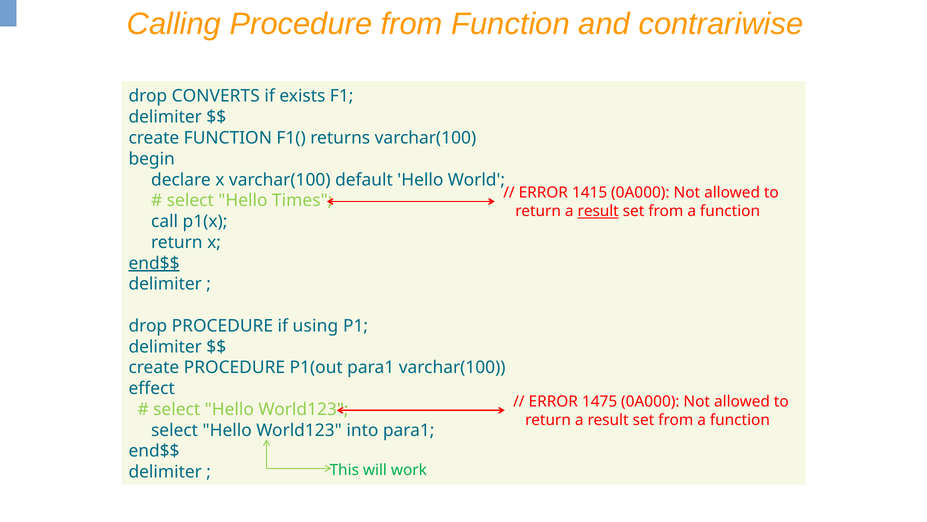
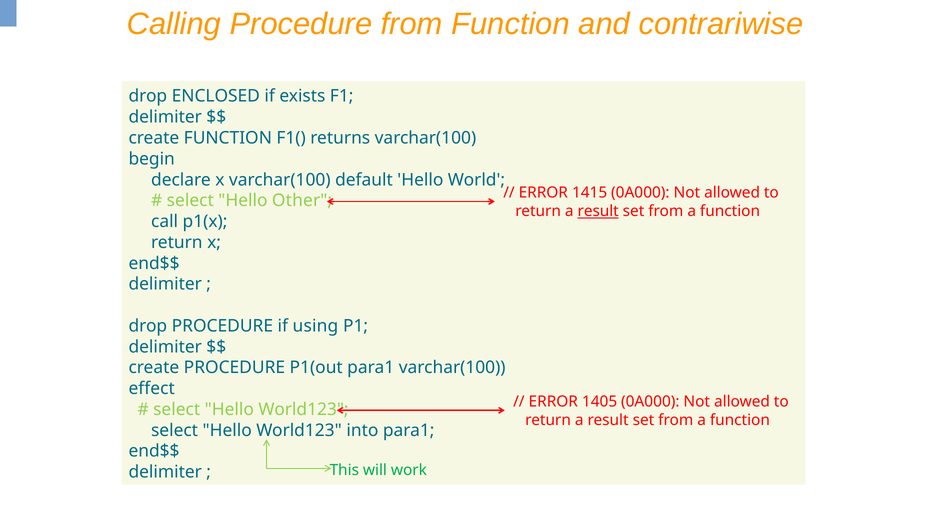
CONVERTS: CONVERTS -> ENCLOSED (216, 96)
Times: Times -> Other (302, 200)
end$$ underline: present -> none (154, 263)
1475: 1475 -> 1405 (600, 401)
